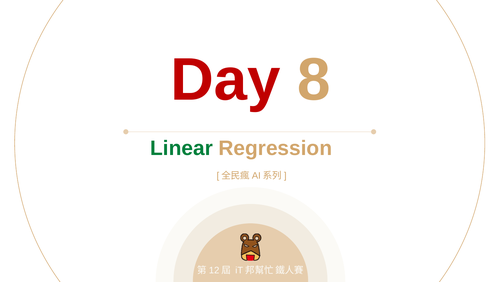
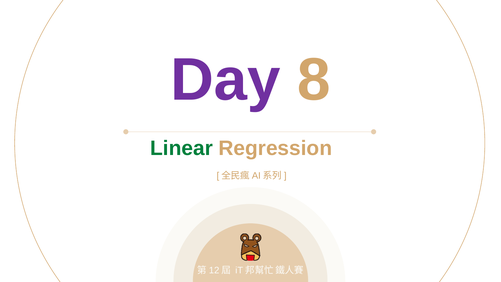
Day colour: red -> purple (225, 80)
